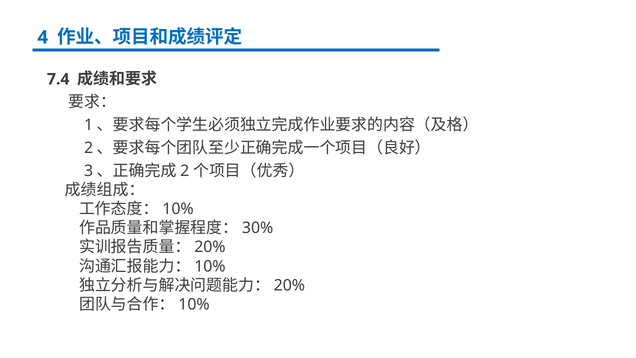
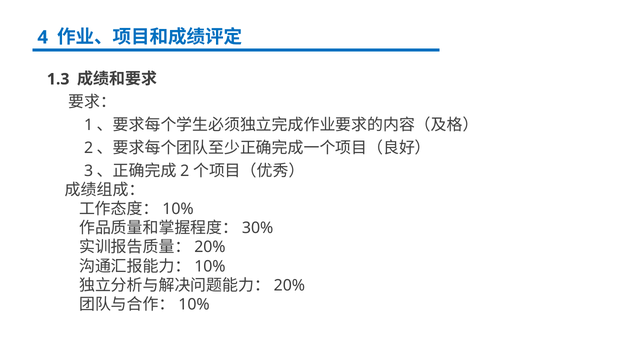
7.4: 7.4 -> 1.3 (58, 79)
